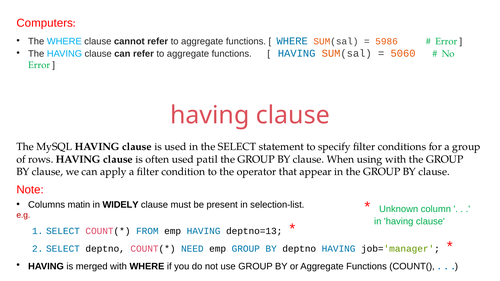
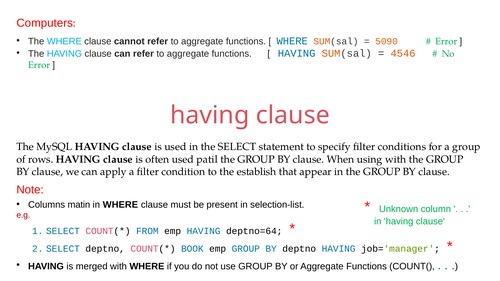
5986: 5986 -> 5090 (387, 41)
5060: 5060 -> 4546 (403, 53)
operator: operator -> establish (257, 172)
in WIDELY: WIDELY -> WHERE (120, 205)
deptno=13: deptno=13 -> deptno=64 (254, 231)
NEED: NEED -> BOOK (192, 249)
